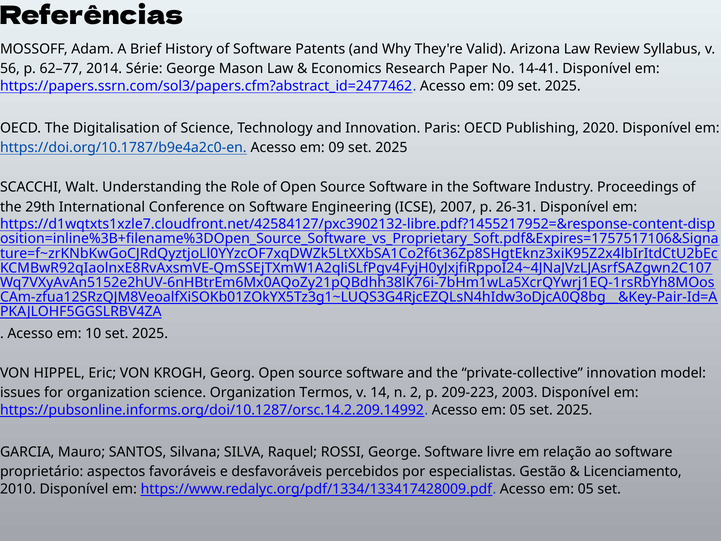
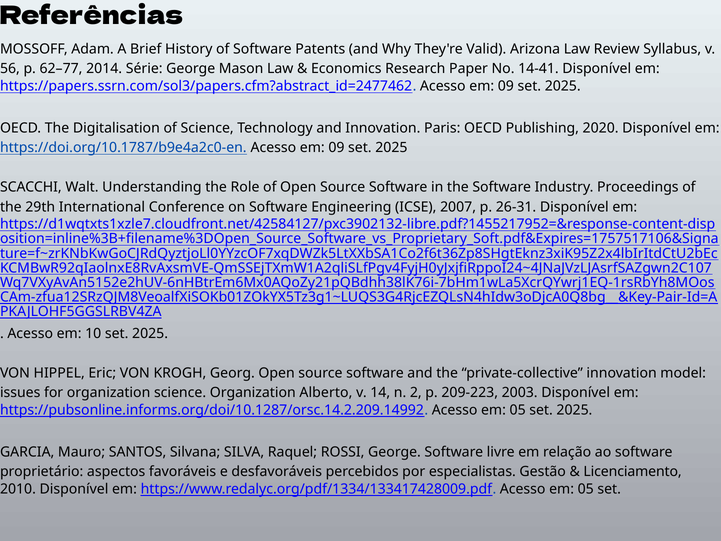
Termos: Termos -> Alberto (326, 393)
